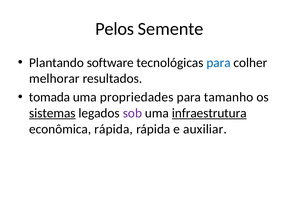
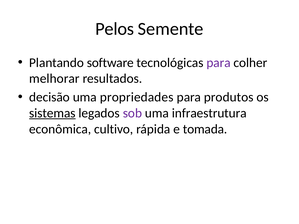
para colour: blue -> purple (219, 63)
tomada: tomada -> decisão (49, 97)
tamanho: tamanho -> produtos (229, 97)
infraestrutura underline: present -> none (209, 113)
econômica rápida: rápida -> cultivo (114, 129)
auxiliar: auxiliar -> tomada (205, 129)
